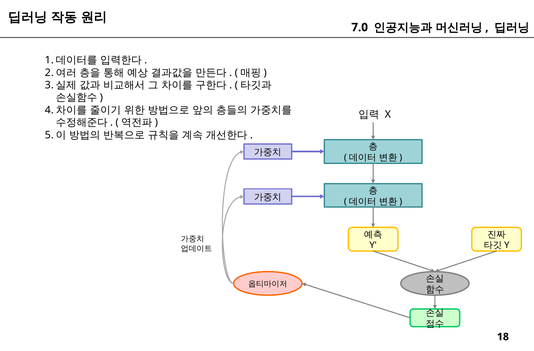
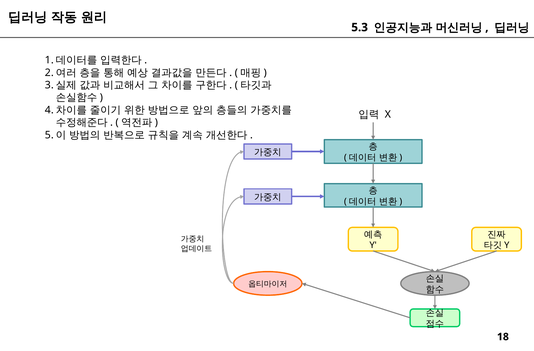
7.0: 7.0 -> 5.3 (360, 27)
